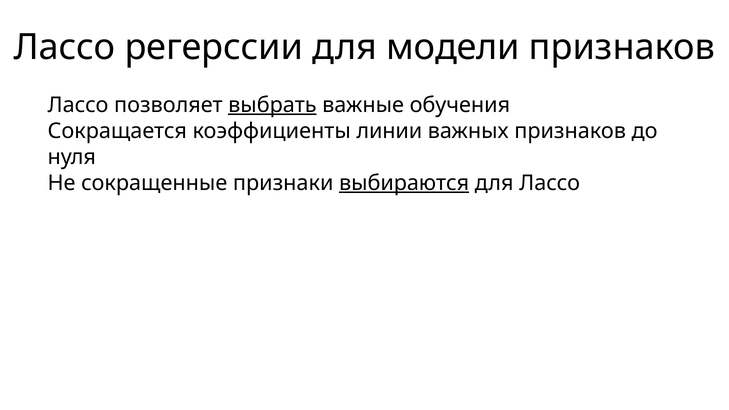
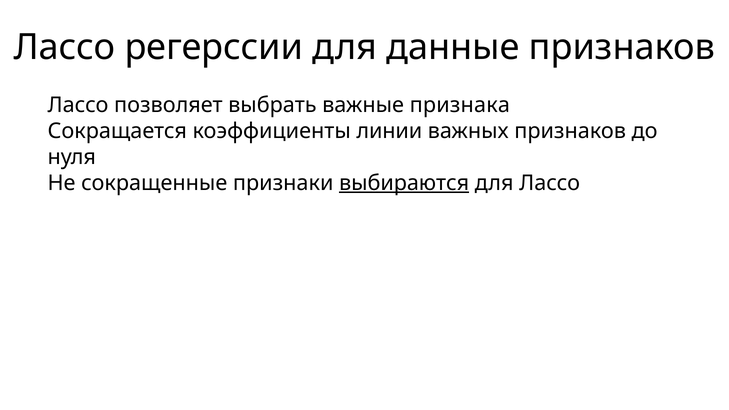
модели: модели -> данные (453, 47)
выбрать underline: present -> none (272, 105)
обучения: обучения -> признака (460, 105)
